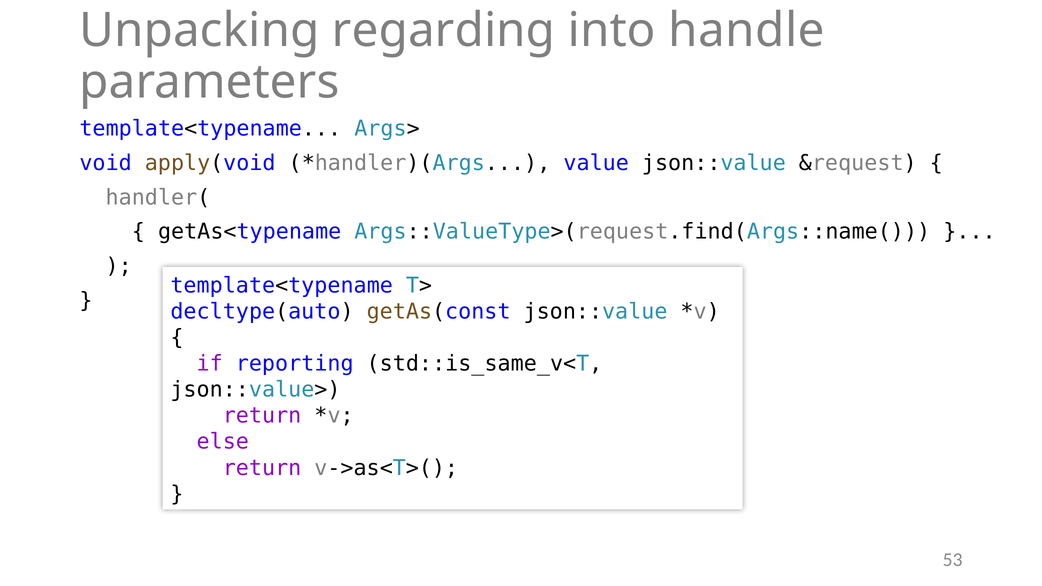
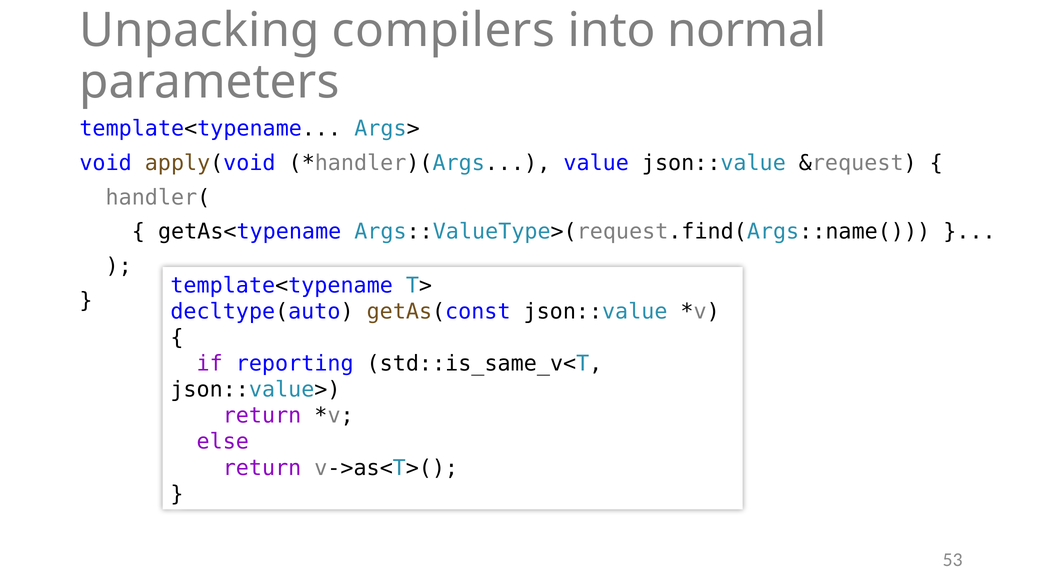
regarding: regarding -> compilers (443, 31)
handle: handle -> normal (747, 31)
